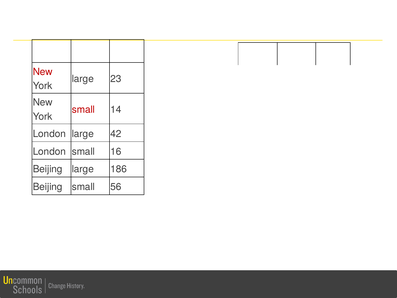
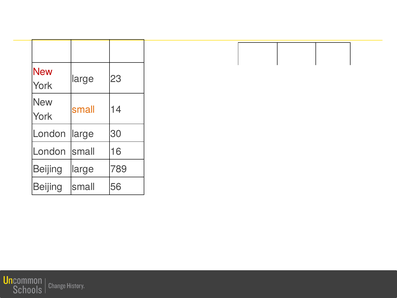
small colour: red -> orange (83, 109)
42: 42 -> 30 (116, 134)
186: 186 -> 789 (119, 169)
